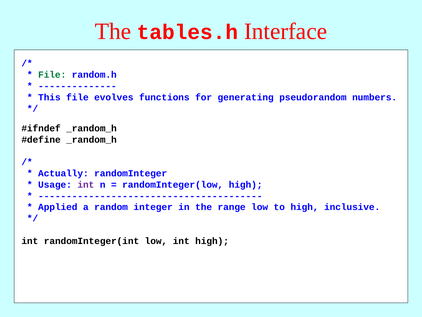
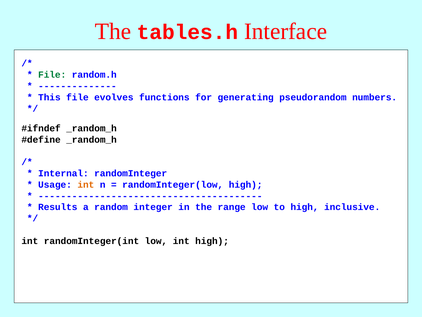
Actually: Actually -> Internal (63, 173)
int colour: purple -> orange (86, 184)
Applied: Applied -> Results (58, 207)
